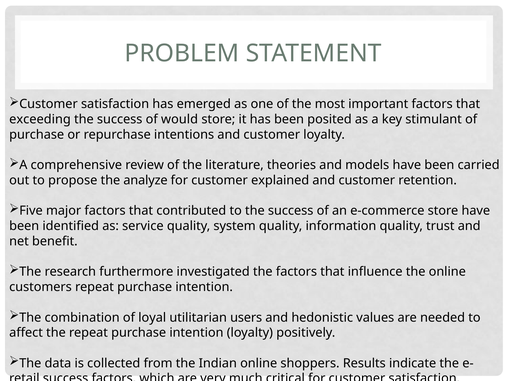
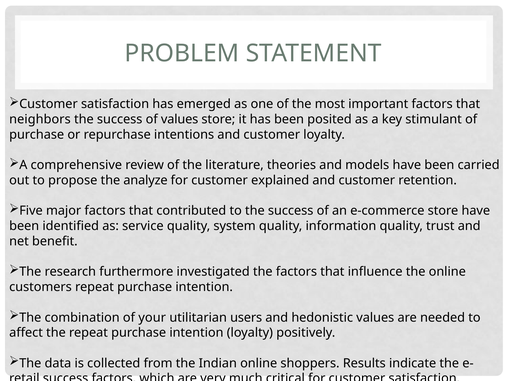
exceeding: exceeding -> neighbors (40, 119)
of would: would -> values (180, 119)
loyal: loyal -> your (152, 317)
